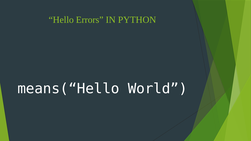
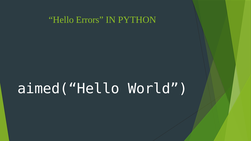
means(“Hello: means(“Hello -> aimed(“Hello (68, 89)
